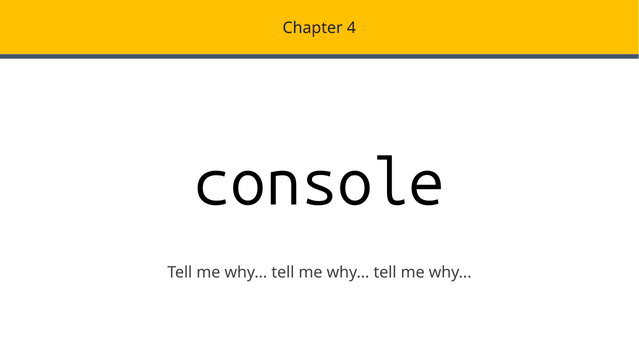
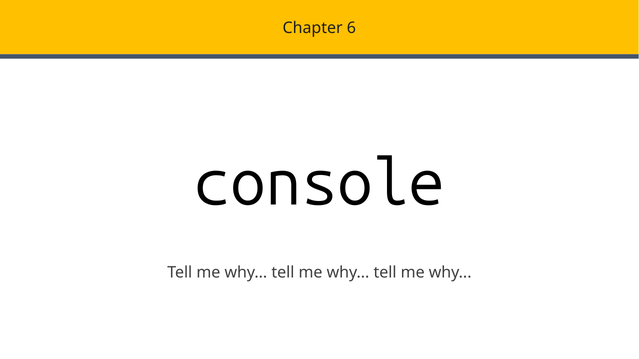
4: 4 -> 6 (351, 28)
